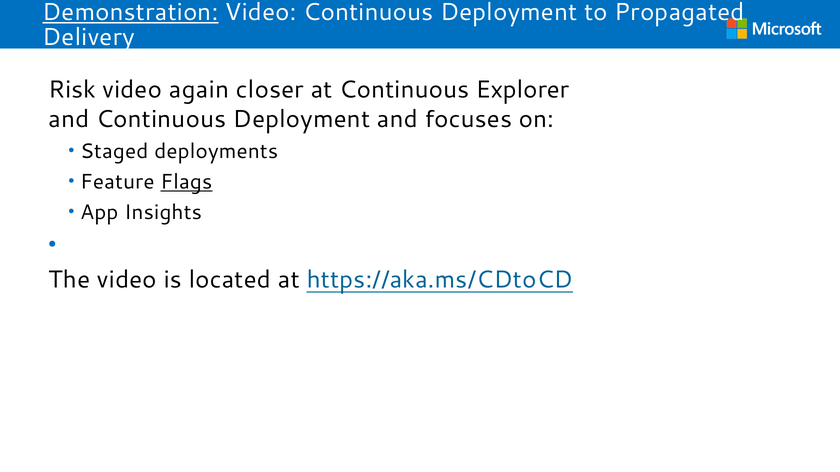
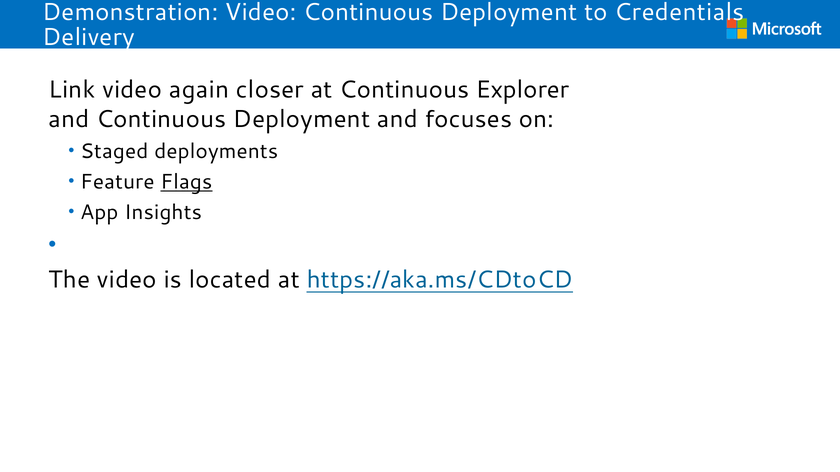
Demonstration underline: present -> none (130, 12)
Propagated: Propagated -> Credentials (680, 12)
Risk: Risk -> Link (72, 90)
